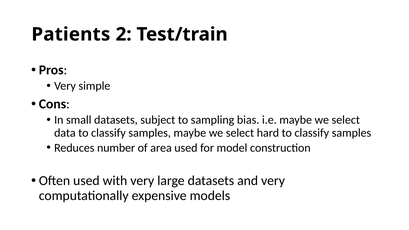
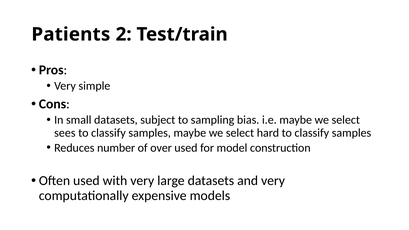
data: data -> sees (65, 133)
area: area -> over (161, 148)
